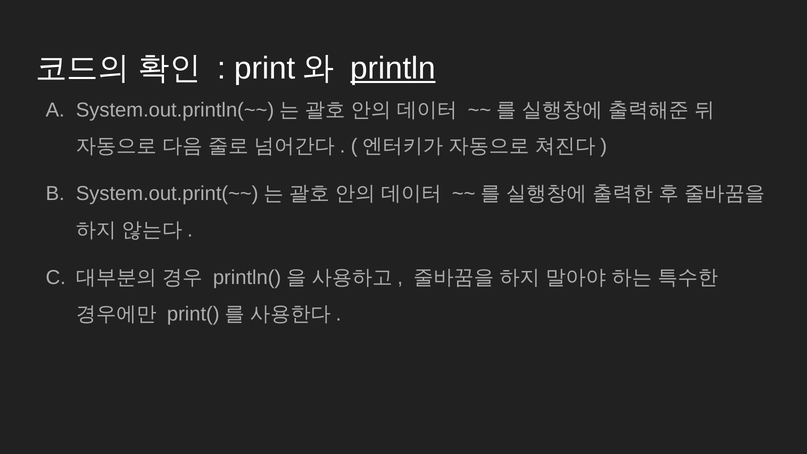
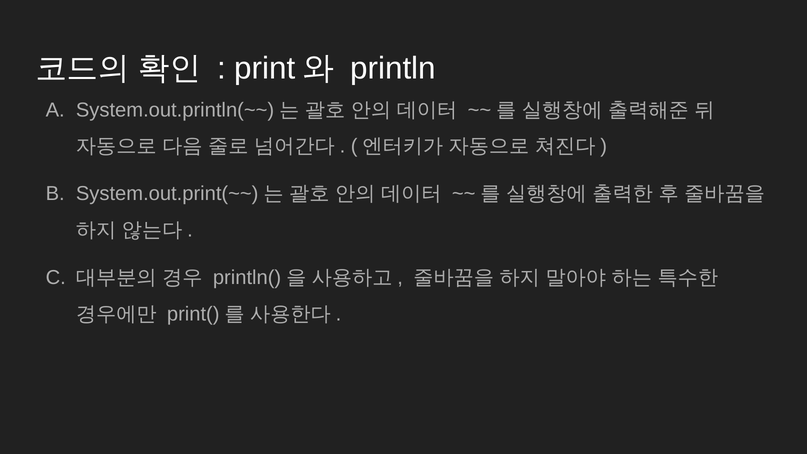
println underline: present -> none (393, 68)
